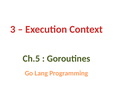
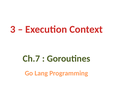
Ch.5: Ch.5 -> Ch.7 (31, 58)
